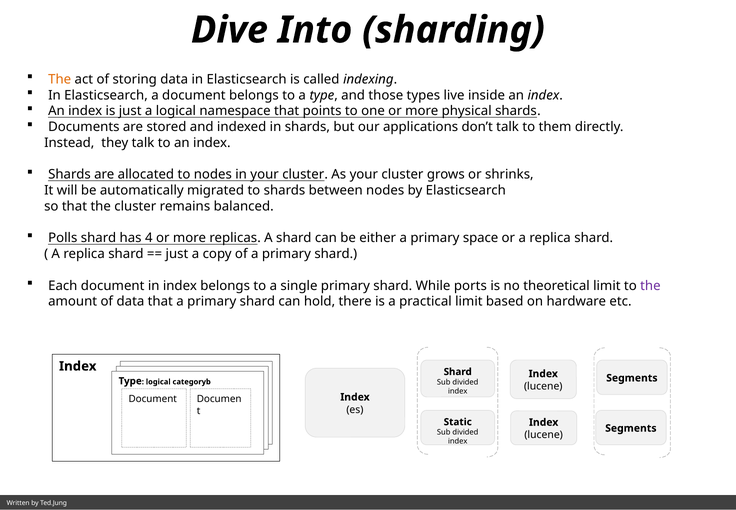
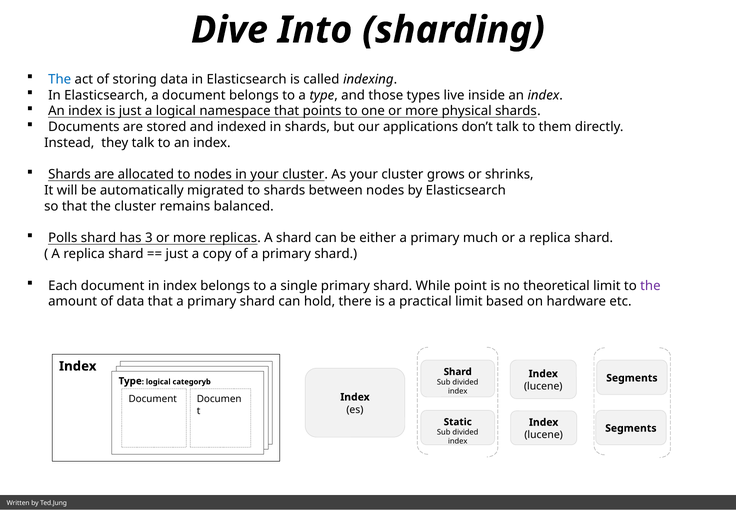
The colour: orange -> blue (60, 79)
4: 4 -> 3 (149, 238)
space: space -> much (480, 238)
ports: ports -> point (470, 285)
